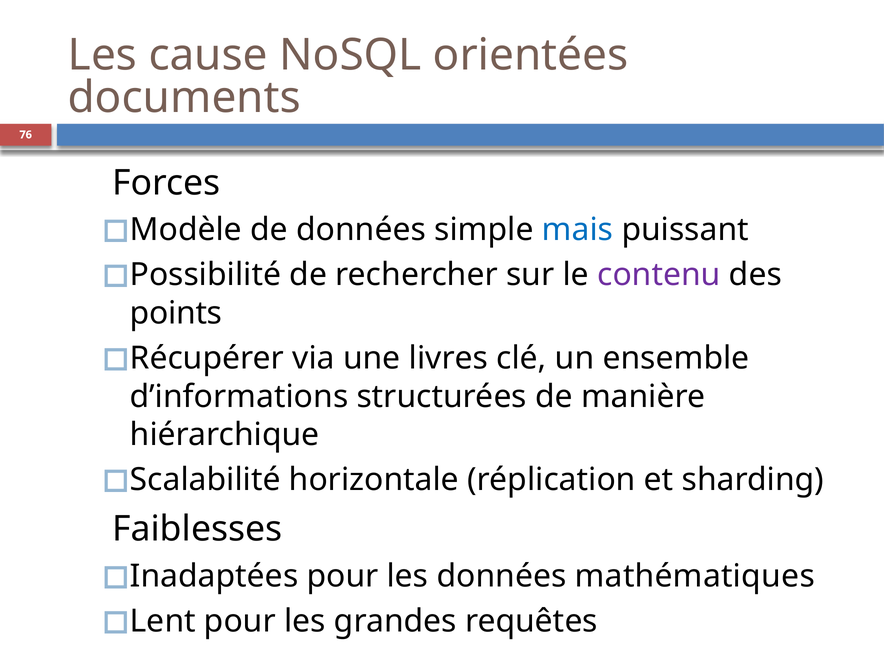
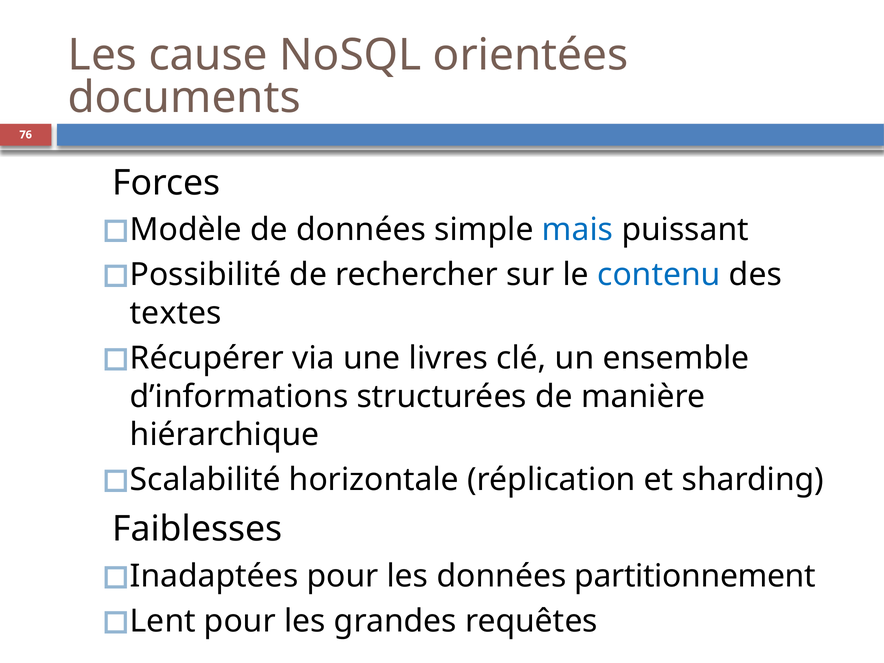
contenu colour: purple -> blue (659, 275)
points: points -> textes (176, 313)
mathématiques: mathématiques -> partitionnement (695, 576)
